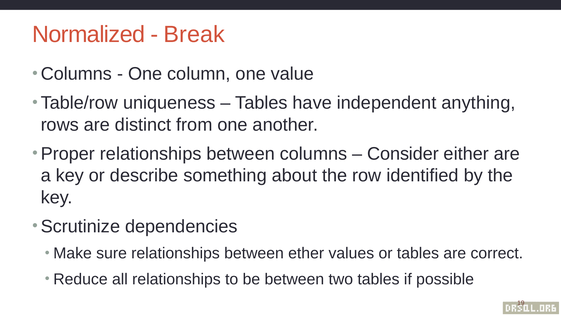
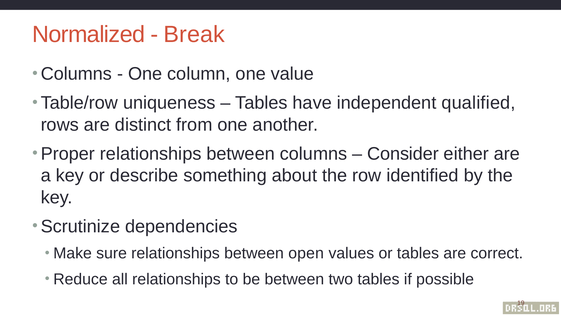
anything: anything -> qualified (478, 103)
ether: ether -> open (306, 253)
